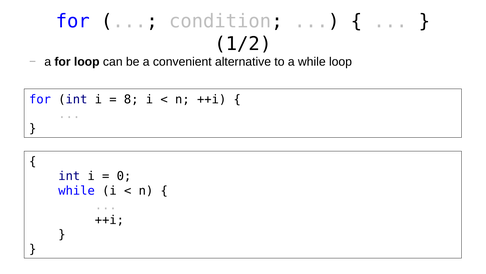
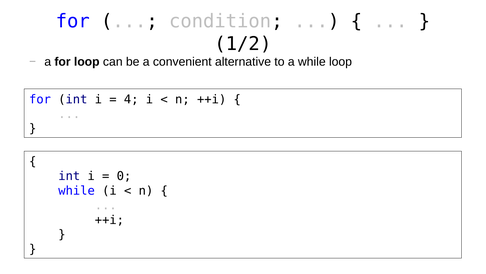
8: 8 -> 4 (131, 99)
